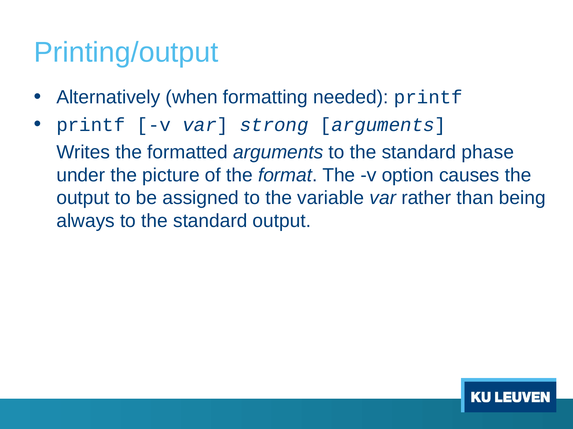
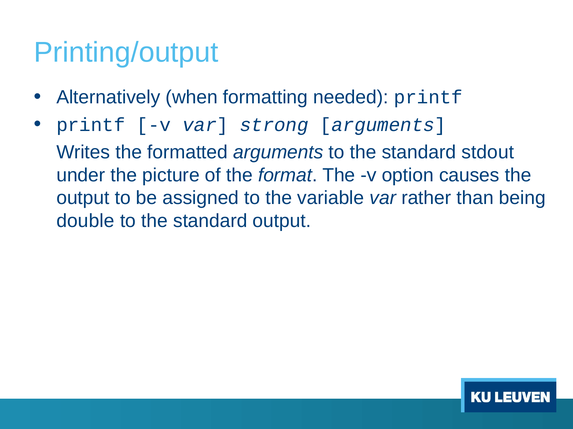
phase: phase -> stdout (488, 152)
always: always -> double (85, 221)
